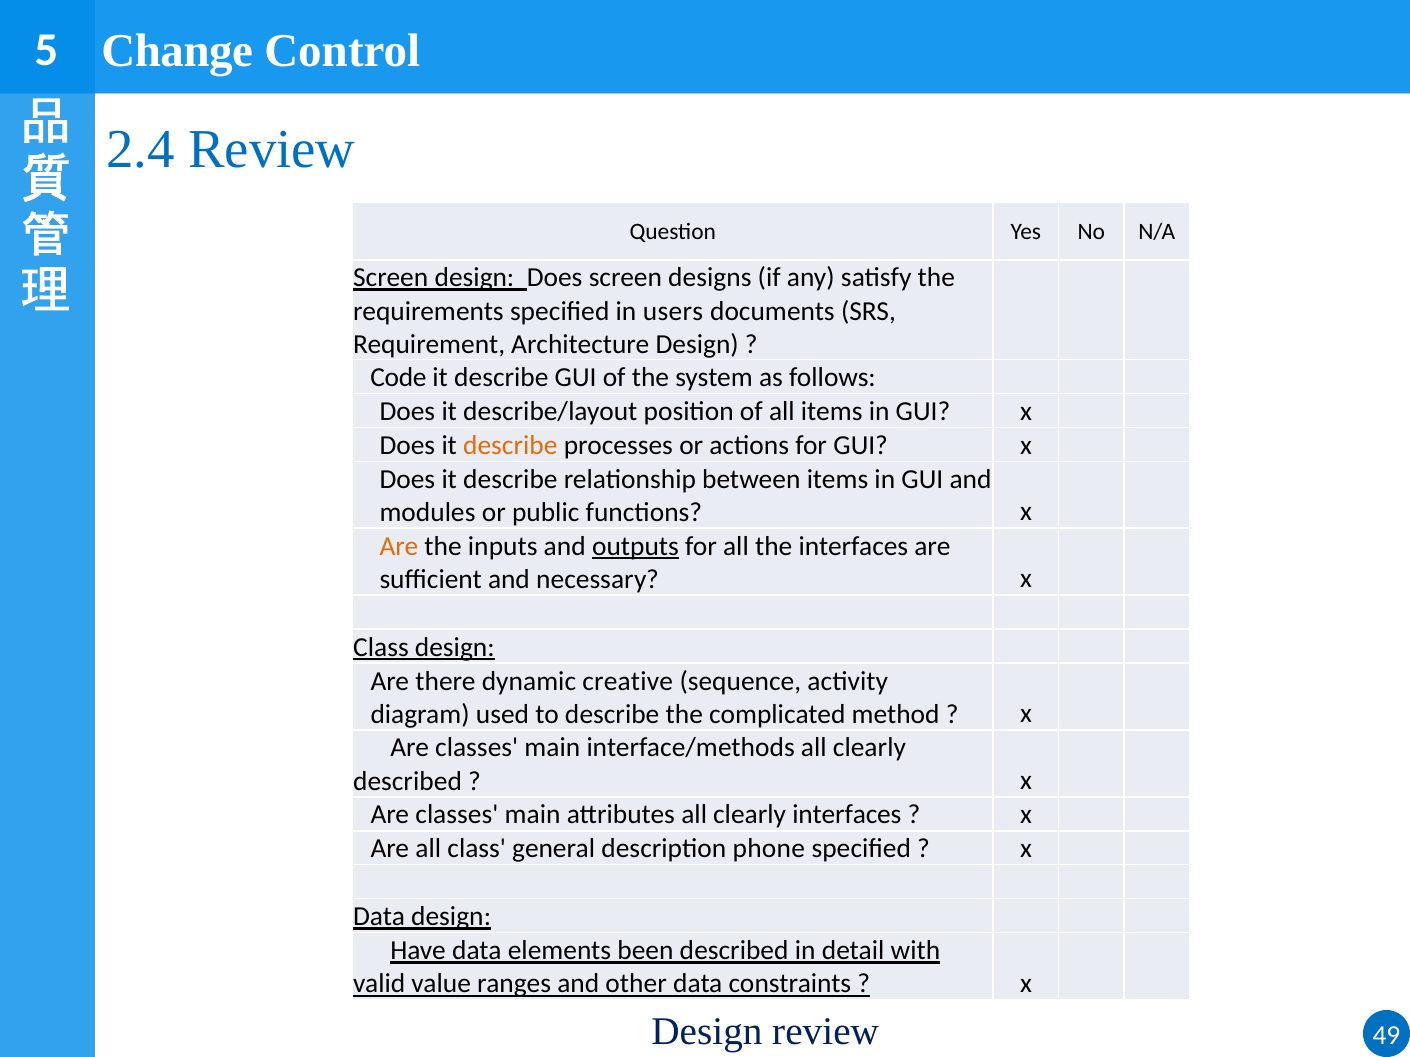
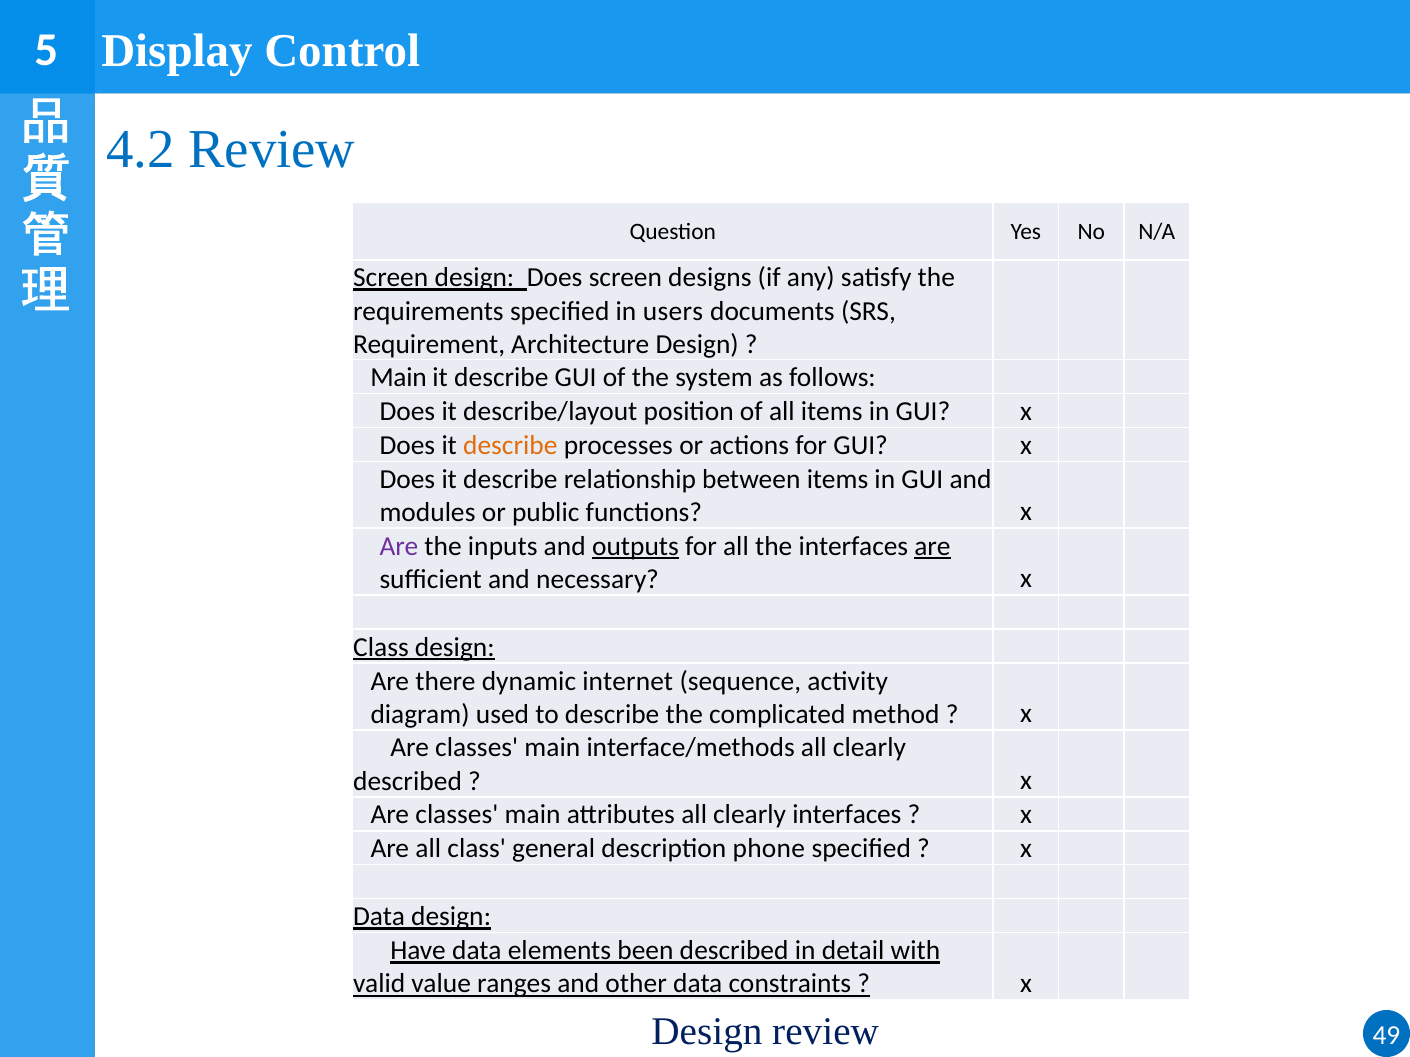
Change: Change -> Display (177, 51)
2.4: 2.4 -> 4.2 (141, 149)
Code: Code -> Main (398, 378)
Are colour: orange -> purple (399, 546)
are underline: none -> present (933, 546)
creative: creative -> internet (628, 681)
